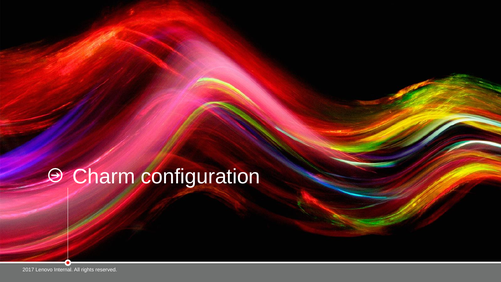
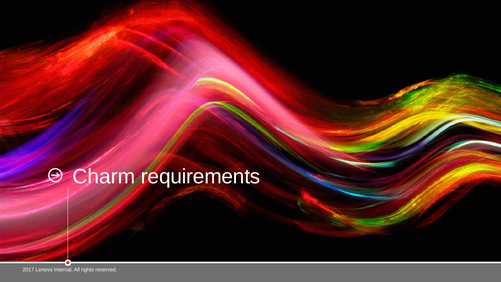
configuration: configuration -> requirements (201, 176)
